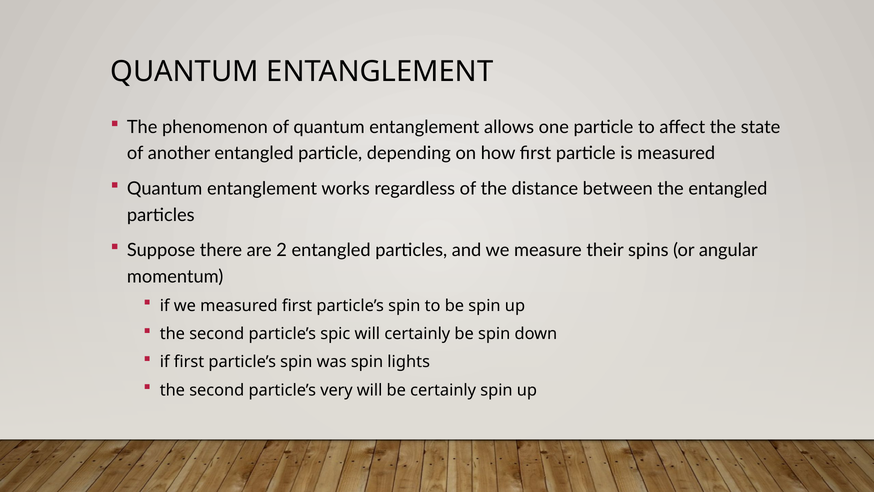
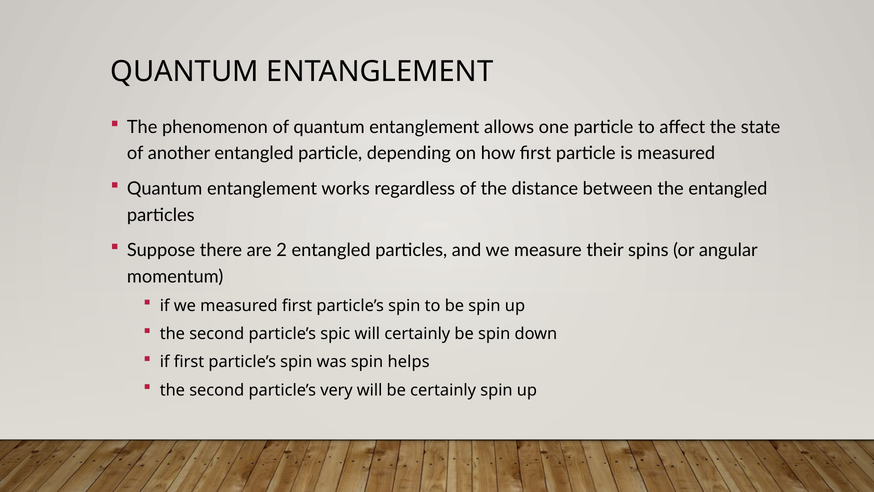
lights: lights -> helps (409, 362)
